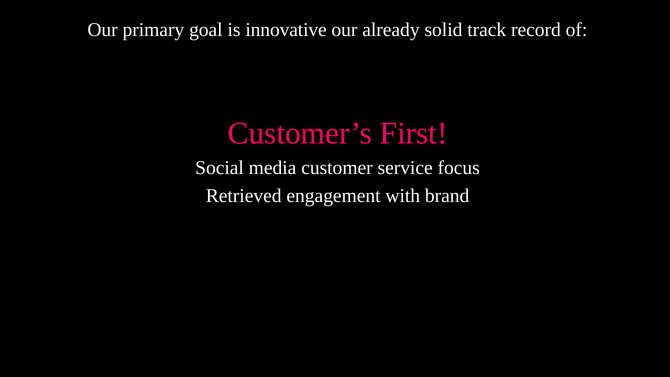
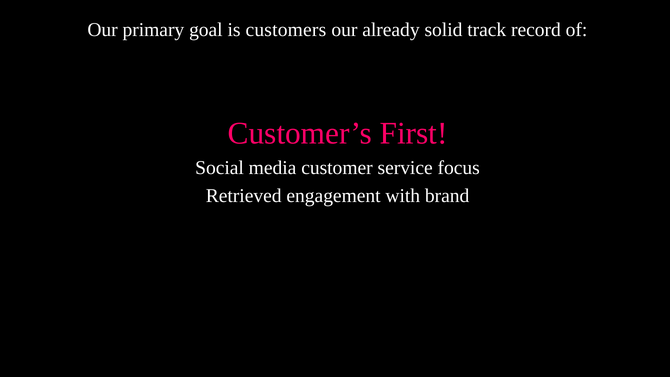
innovative: innovative -> customers (286, 30)
